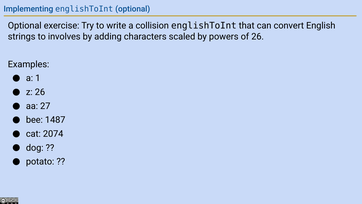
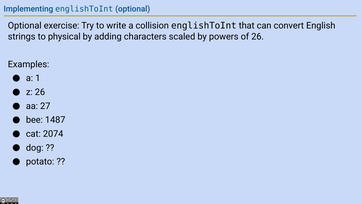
involves: involves -> physical (64, 36)
